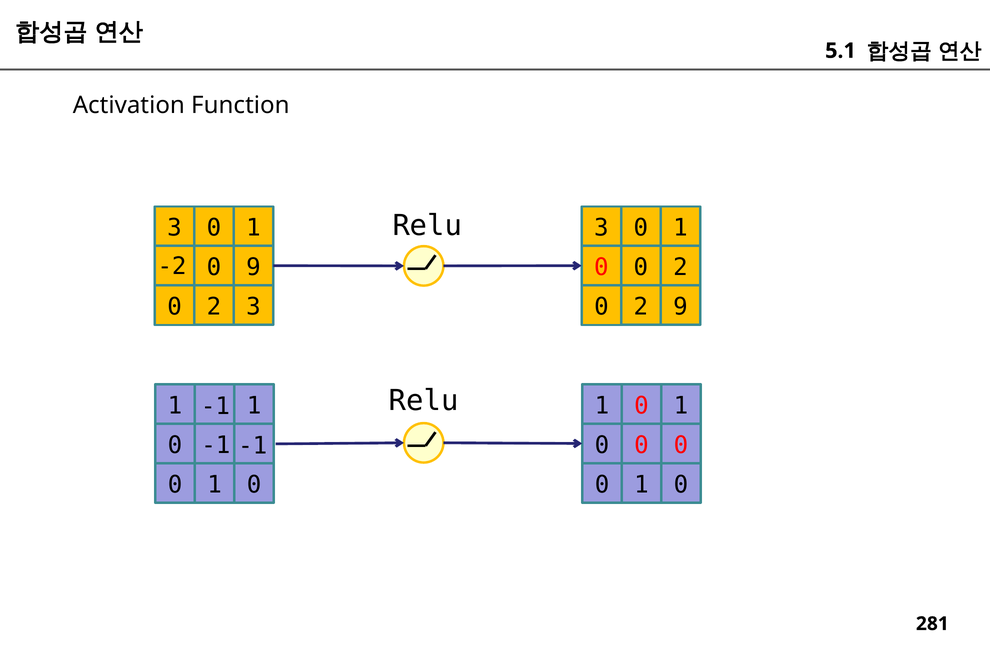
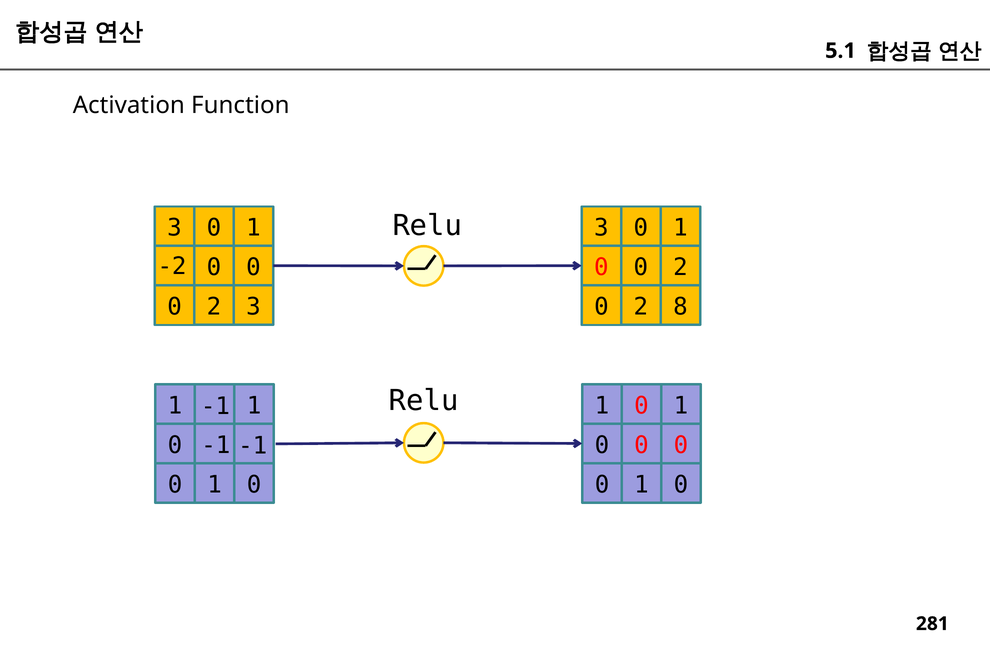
9: 9 -> 0 (253, 267)
2 9: 9 -> 8 (680, 307)
